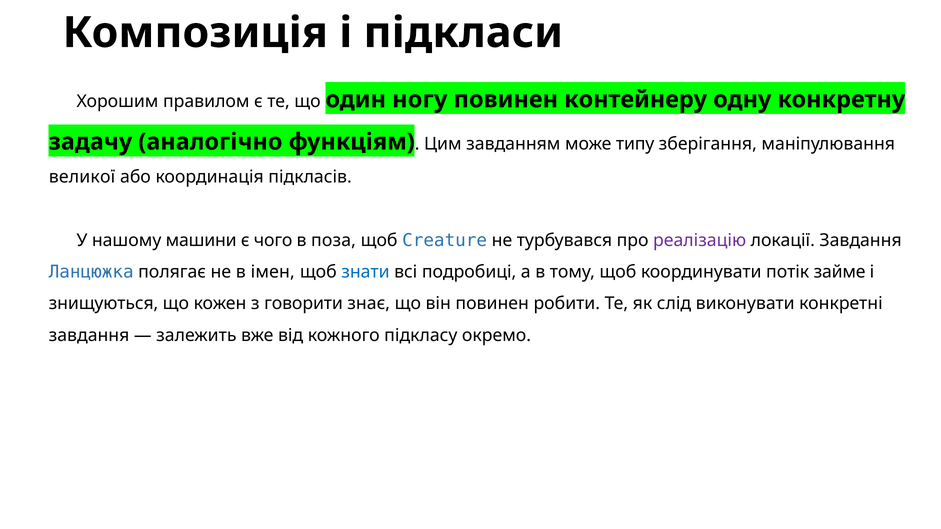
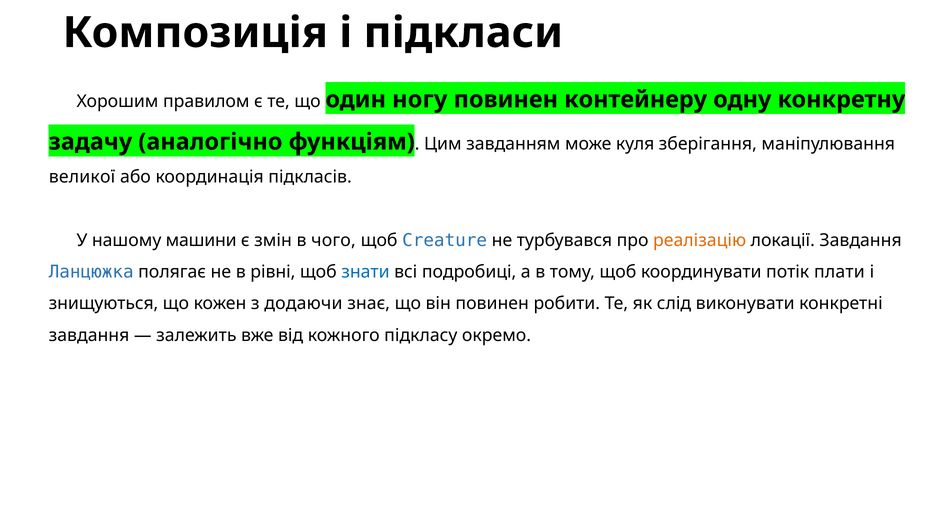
типу: типу -> куля (635, 144)
чого: чого -> змін (273, 240)
поза: поза -> чого (333, 240)
реалізацію colour: purple -> orange (700, 240)
імен: імен -> рівні (273, 272)
займе: займе -> плати (839, 272)
говорити: говорити -> додаючи (303, 304)
